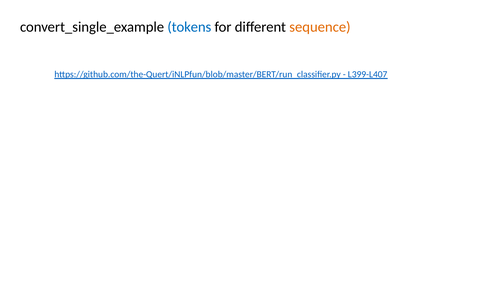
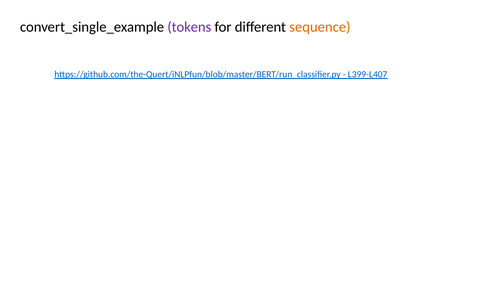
tokens colour: blue -> purple (189, 27)
